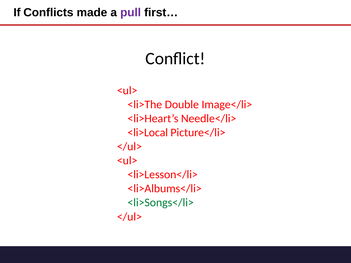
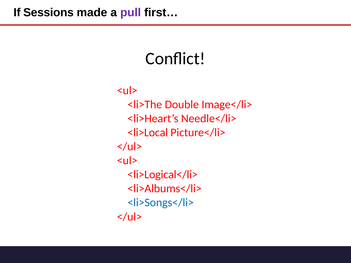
Conflicts: Conflicts -> Sessions (48, 12)
<li>Lesson</li>: <li>Lesson</li> -> <li>Logical</li> (163, 175)
<li>Songs</li> colour: green -> blue (161, 203)
